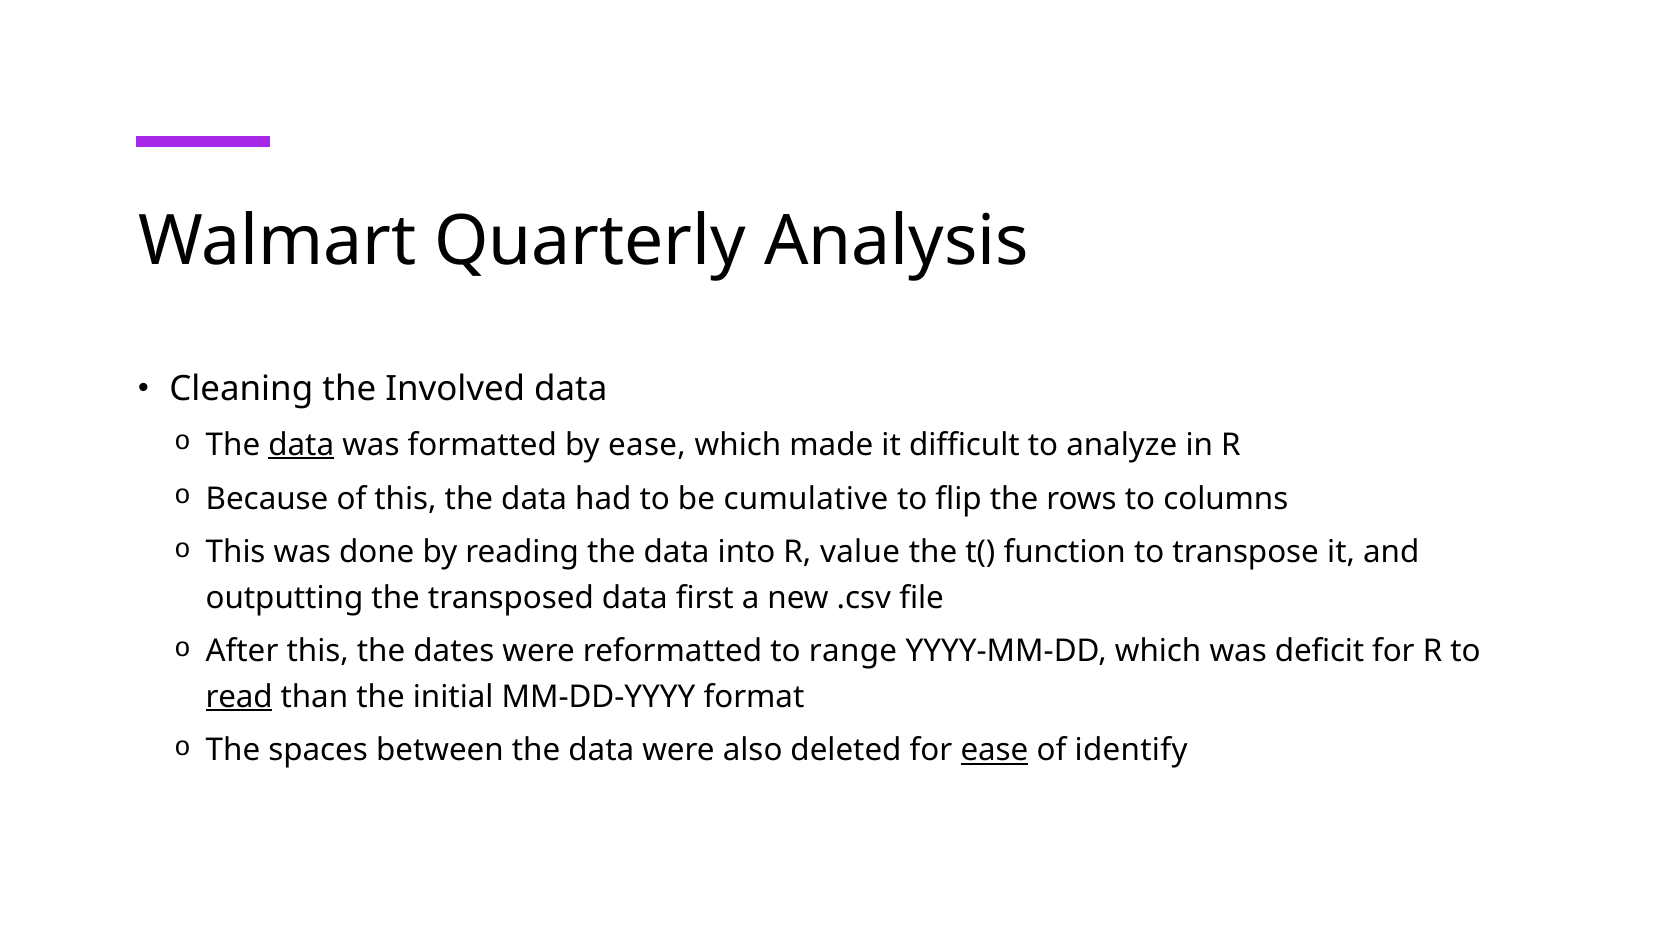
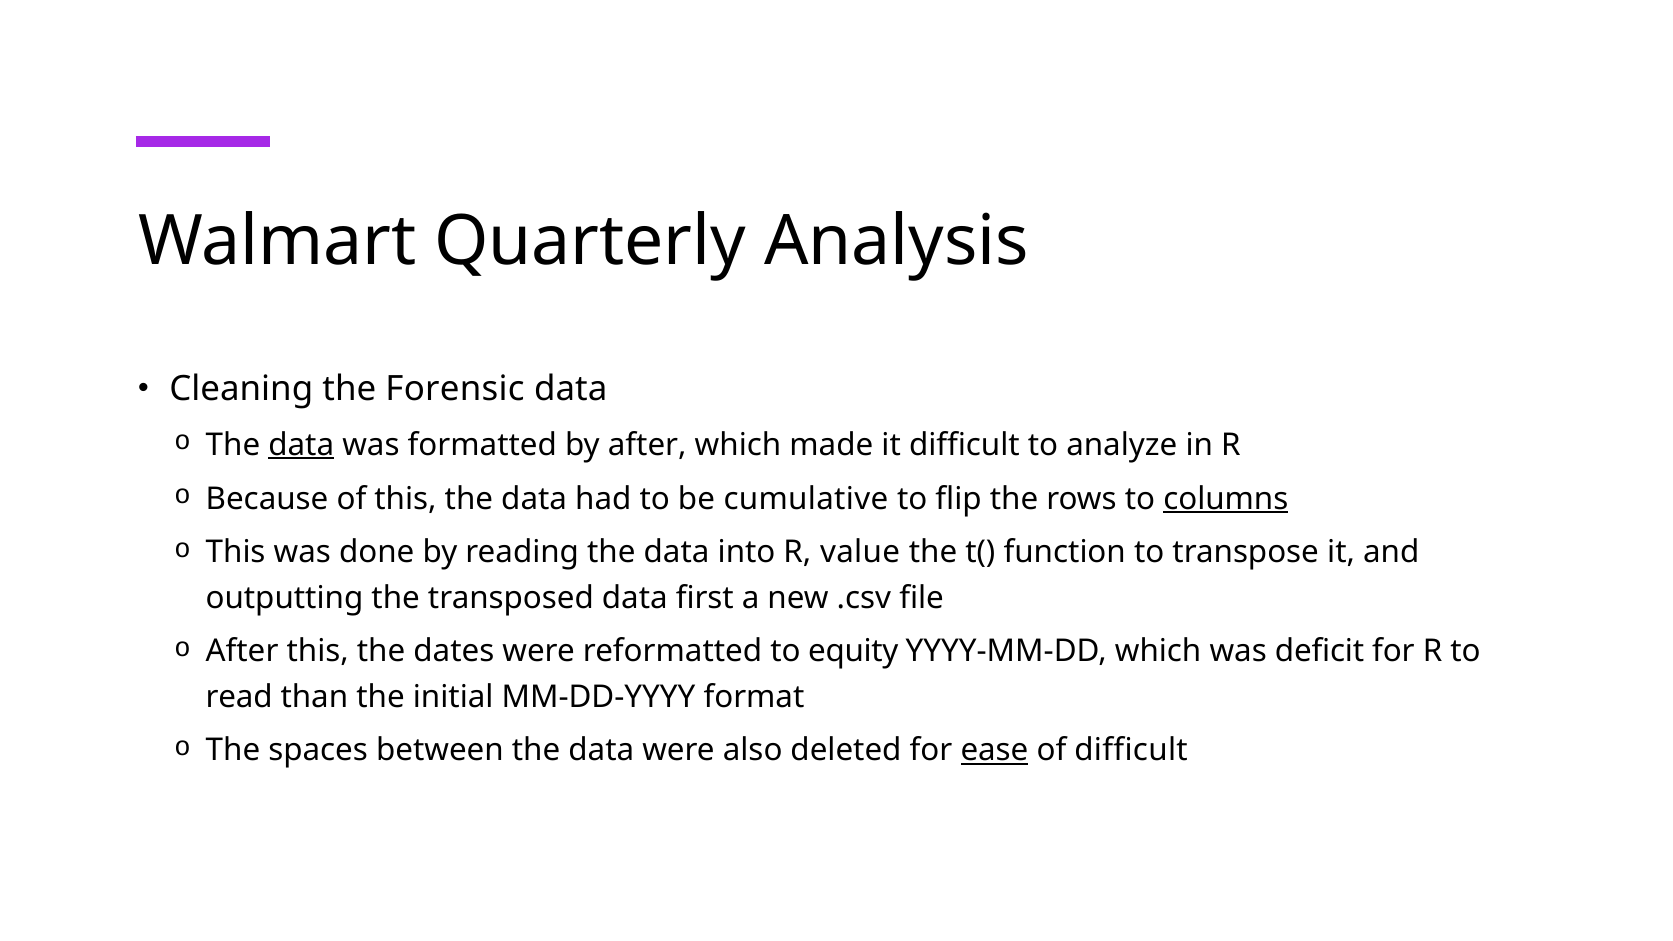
Involved: Involved -> Forensic (455, 389)
by ease: ease -> after (647, 445)
columns underline: none -> present (1226, 499)
range: range -> equity (853, 652)
read underline: present -> none (239, 697)
of identify: identify -> difficult (1131, 751)
